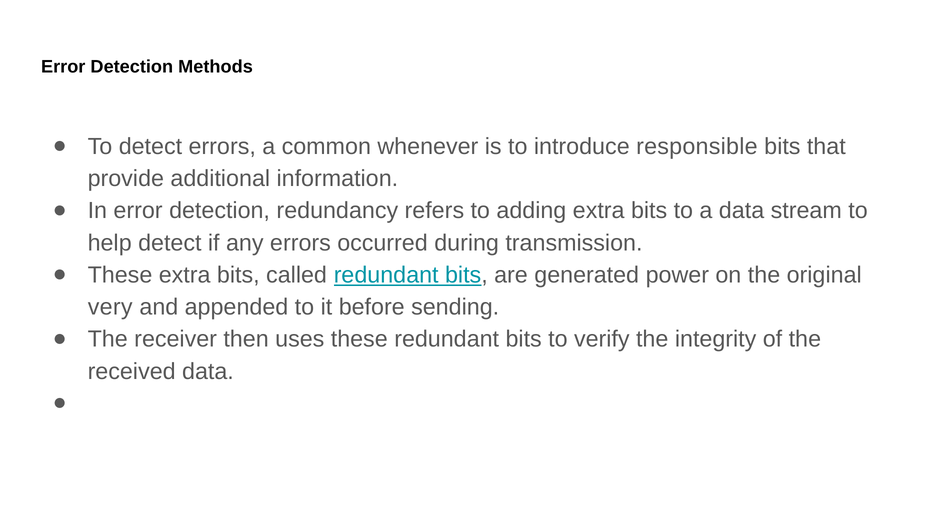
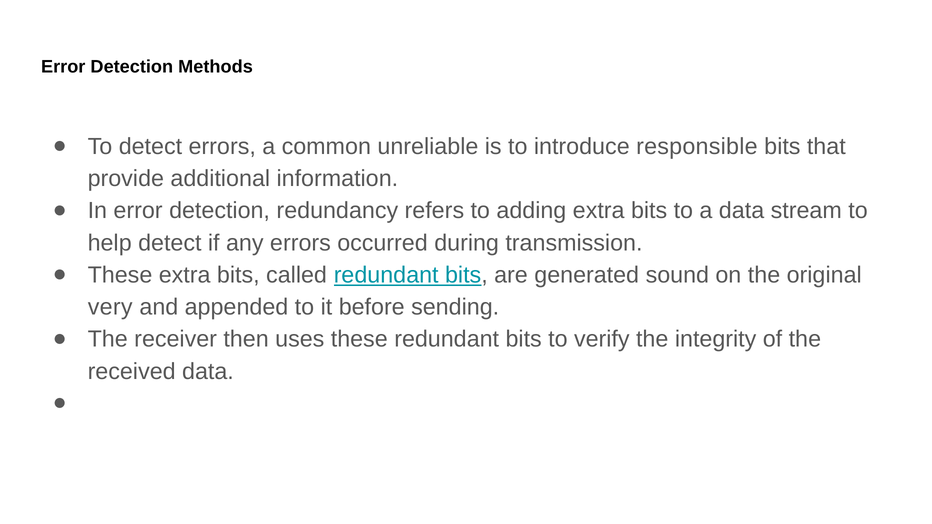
whenever: whenever -> unreliable (428, 147)
power: power -> sound (677, 275)
